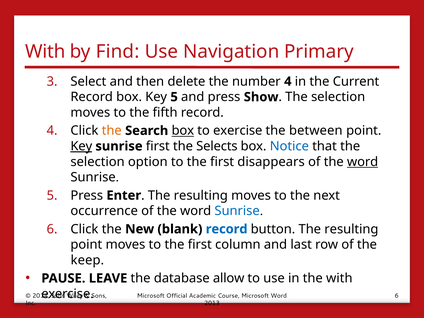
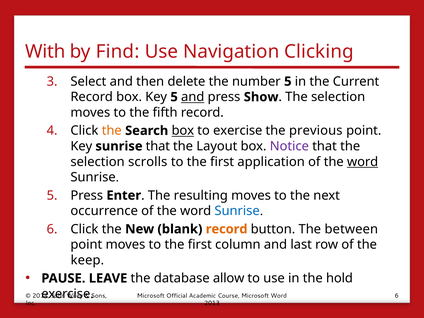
Primary: Primary -> Clicking (319, 51)
number 4: 4 -> 5 (288, 81)
and underline: none -> present (193, 97)
between: between -> previous (316, 131)
Key underline: present -> none (81, 146)
sunrise first: first -> that (158, 146)
Selects: Selects -> Layout (217, 146)
Notice colour: blue -> purple (289, 146)
option: option -> scrolls (148, 162)
disappears: disappears -> application (271, 162)
record colour: blue -> orange (227, 229)
button The resulting: resulting -> between (351, 229)
the with: with -> hold (339, 278)
